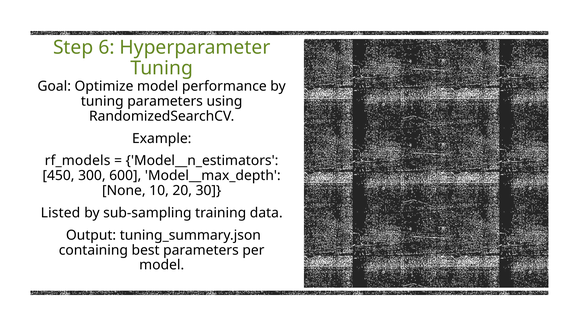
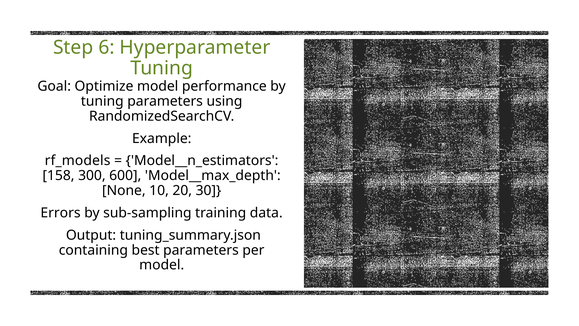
450: 450 -> 158 (59, 175)
Listed: Listed -> Errors (61, 213)
